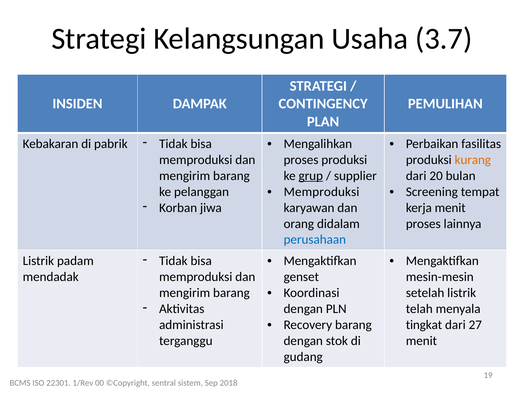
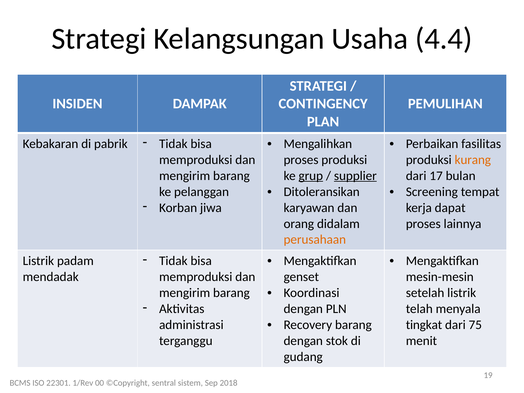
3.7: 3.7 -> 4.4 (444, 39)
supplier underline: none -> present (355, 176)
20: 20 -> 17 (436, 176)
Memproduksi: Memproduksi -> Ditoleransikan (322, 192)
kerja menit: menit -> dapat (450, 208)
perusahaan colour: blue -> orange (315, 240)
27: 27 -> 75 (475, 325)
